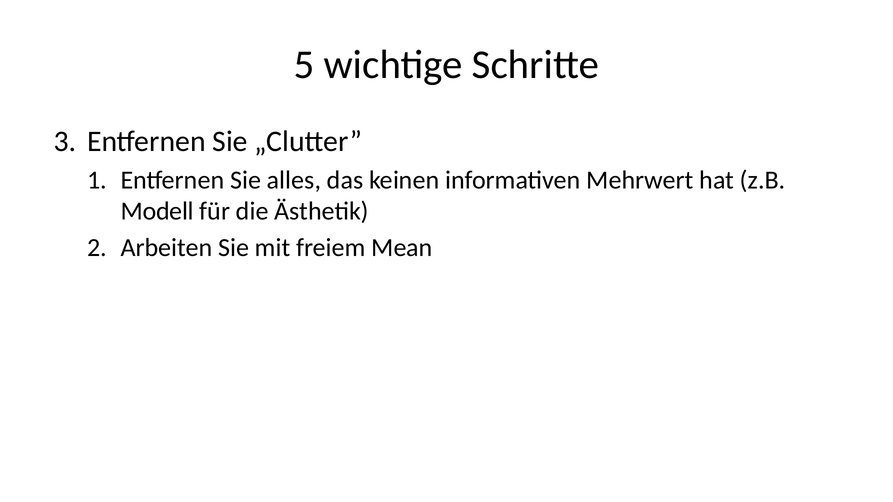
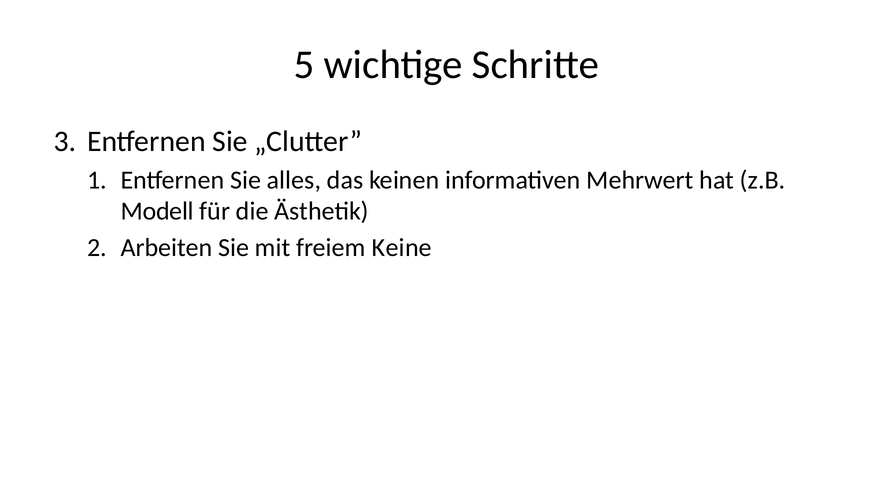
Mean: Mean -> Keine (402, 248)
